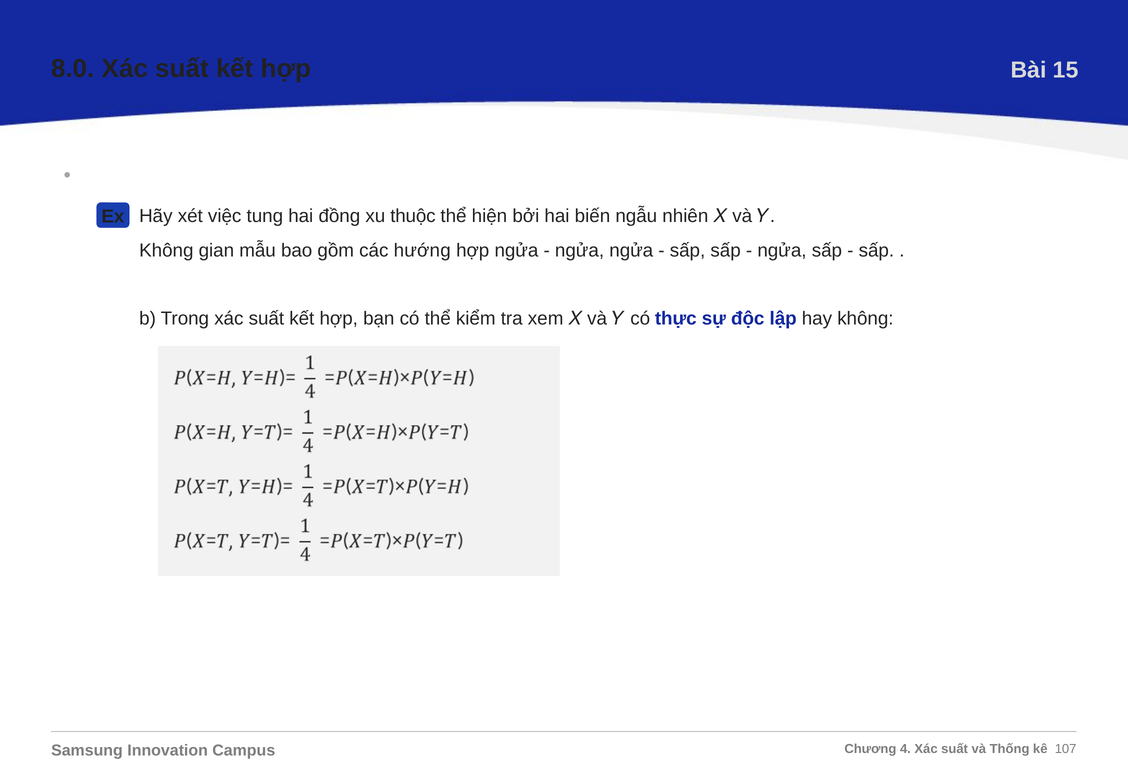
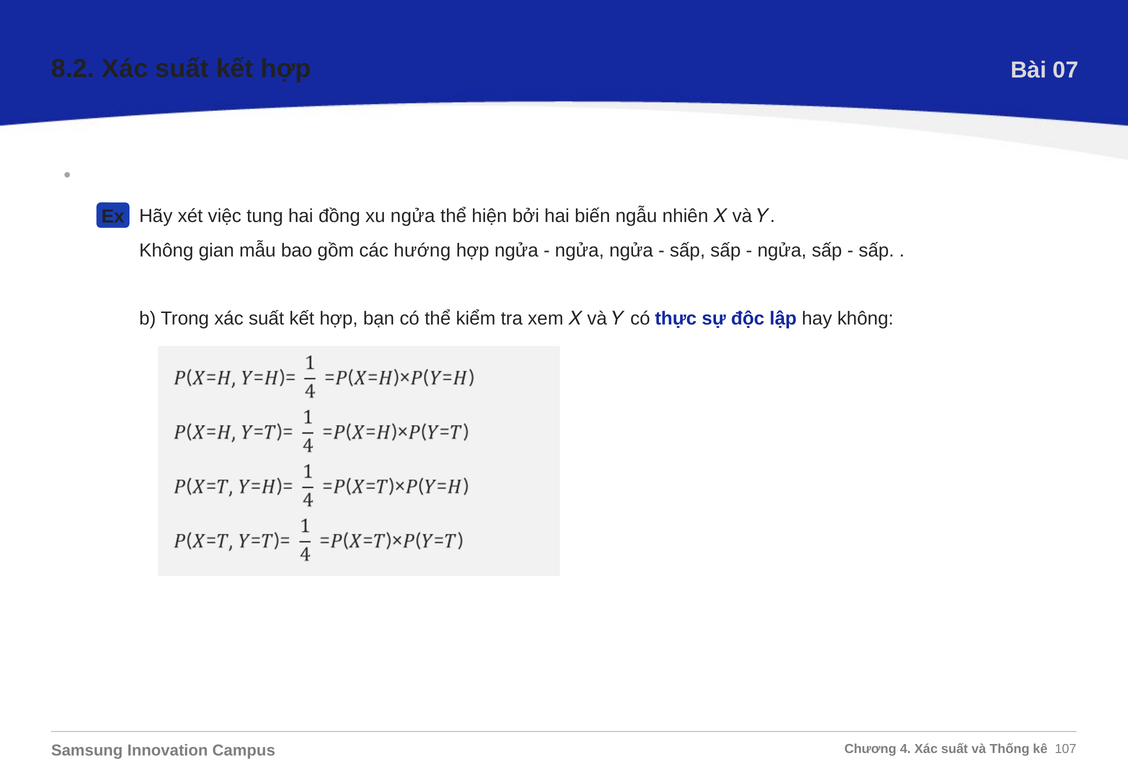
8.0: 8.0 -> 8.2 (73, 69)
15: 15 -> 07 (1066, 70)
xu thuộc: thuộc -> ngửa (413, 216)
